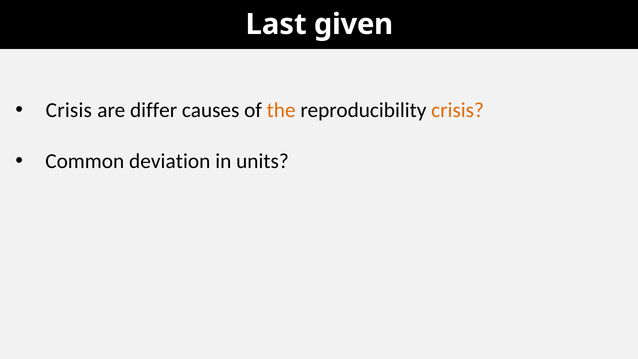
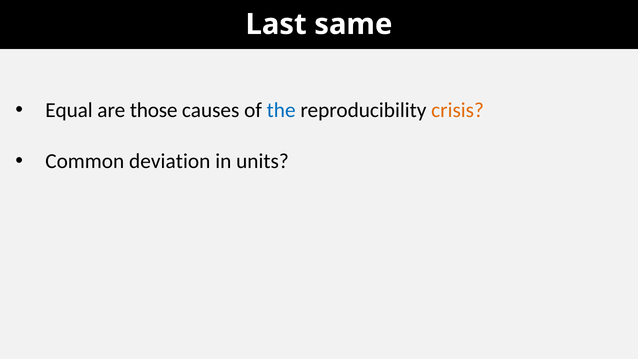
given: given -> same (353, 24)
Crisis: Crisis -> Equal (69, 110)
differ: differ -> those (154, 110)
the colour: orange -> blue (281, 110)
